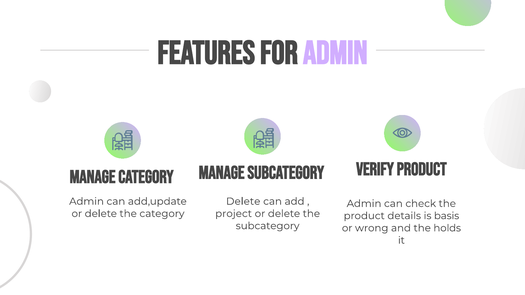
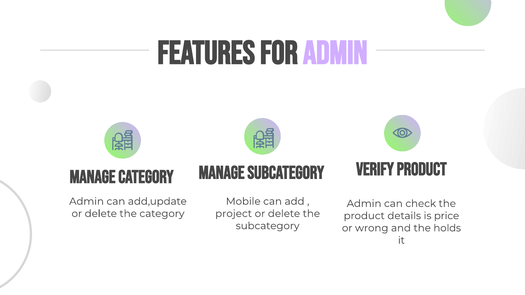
Delete: Delete -> Mobile (243, 202)
basis: basis -> price (447, 216)
